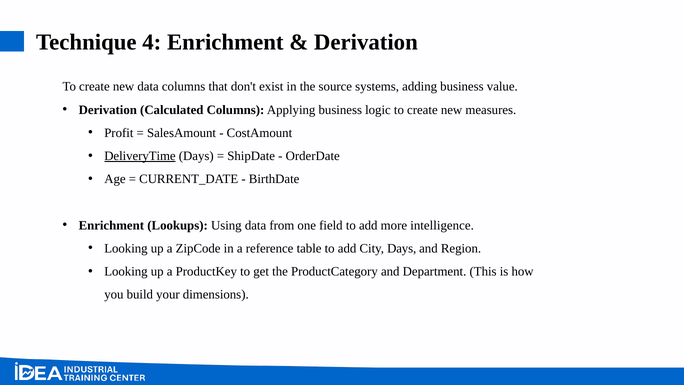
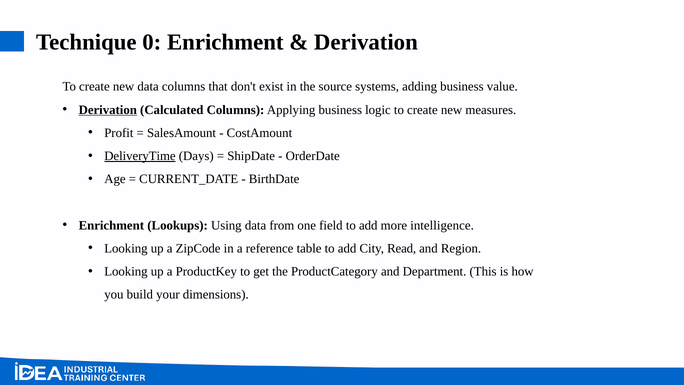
4: 4 -> 0 (152, 42)
Derivation underline: none -> present (108, 110)
City Days: Days -> Read (402, 248)
